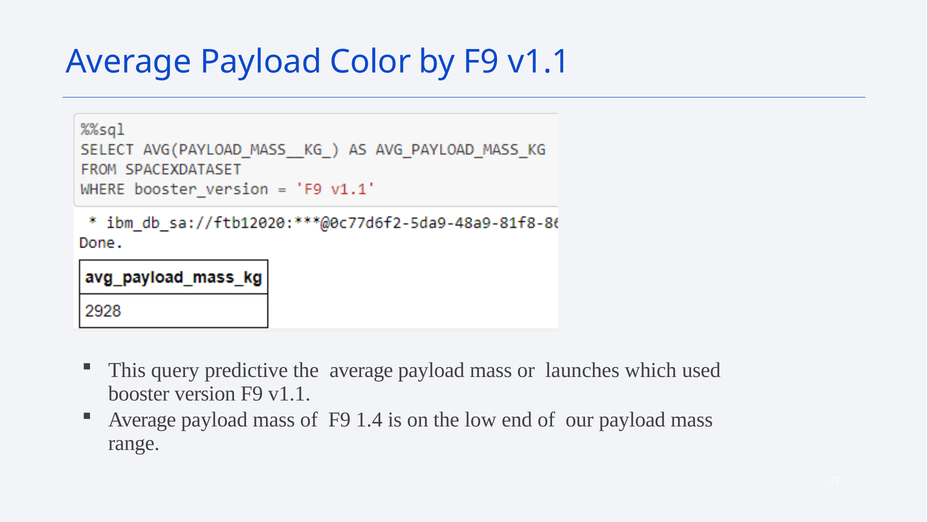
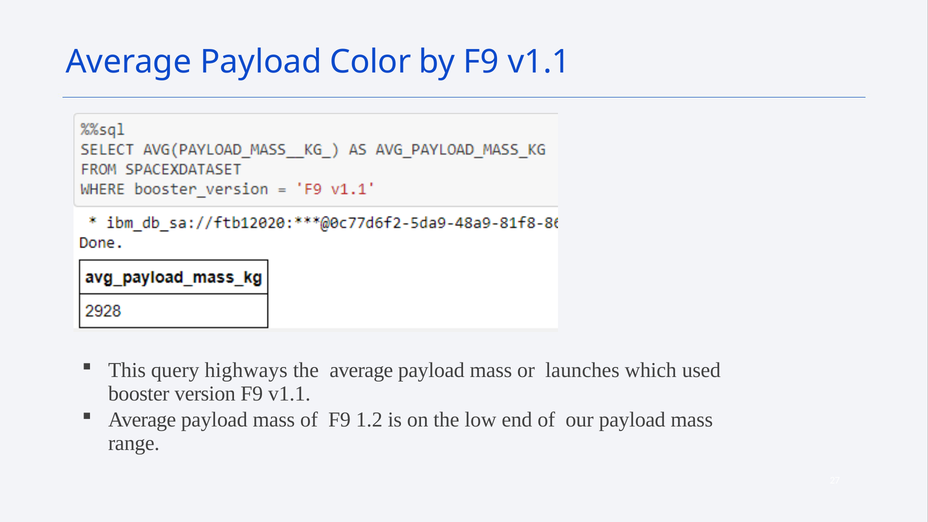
predictive: predictive -> highways (246, 370)
1.4: 1.4 -> 1.2 (369, 420)
